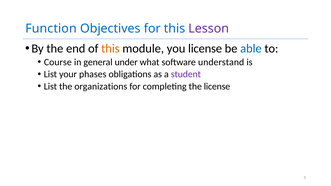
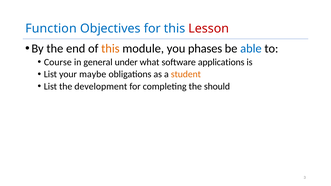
Lesson colour: purple -> red (209, 28)
you license: license -> phases (205, 49)
understand: understand -> applications (221, 62)
phases: phases -> maybe (93, 74)
student colour: purple -> orange (186, 74)
organizations: organizations -> development (101, 86)
the license: license -> should (217, 86)
